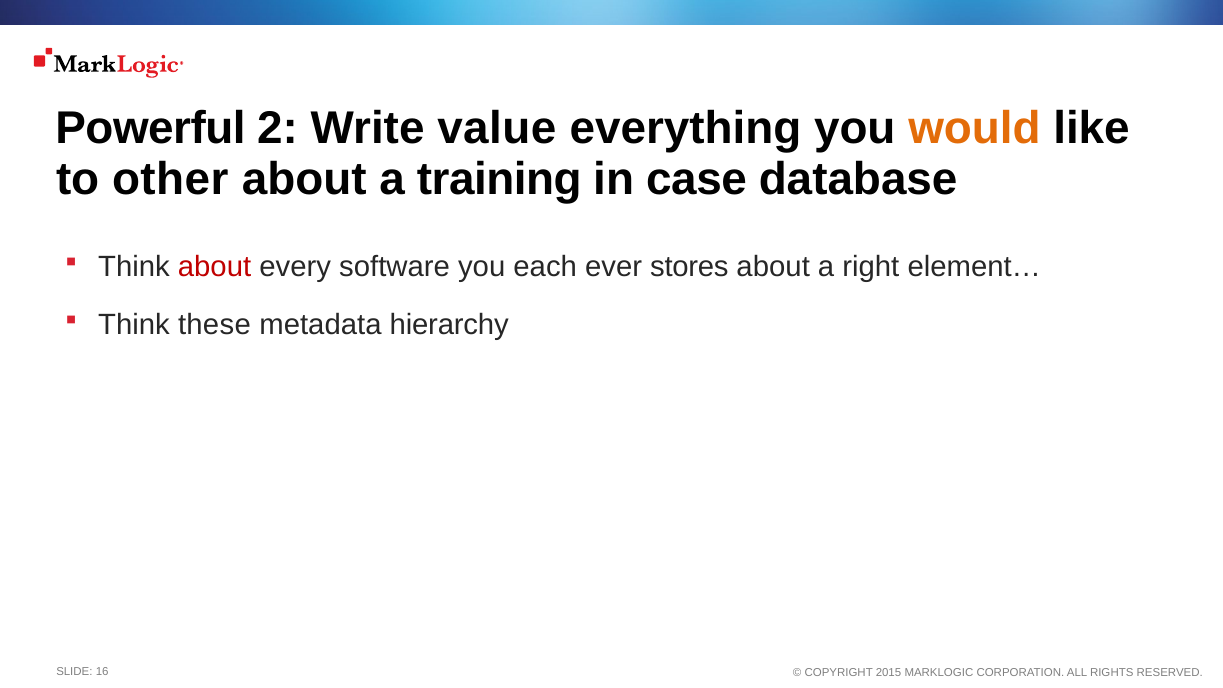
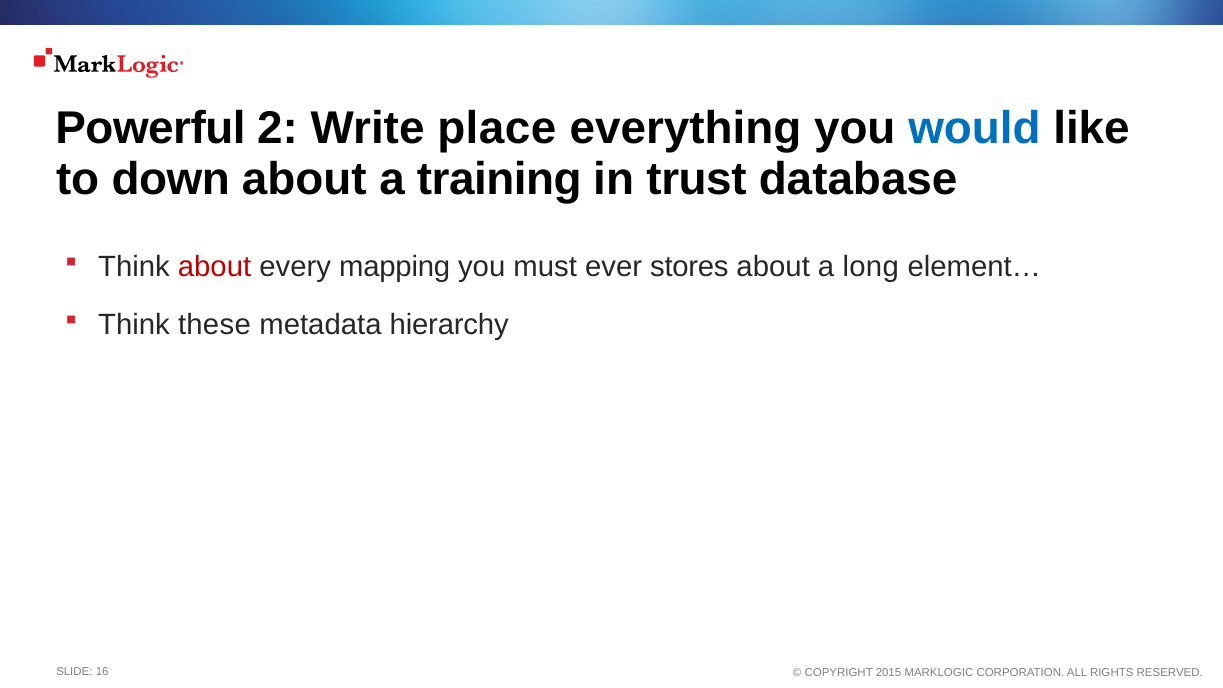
value: value -> place (497, 129)
would colour: orange -> blue (974, 129)
other: other -> down (171, 180)
case: case -> trust (697, 180)
software: software -> mapping (395, 267)
each: each -> must (545, 267)
right: right -> long (871, 267)
